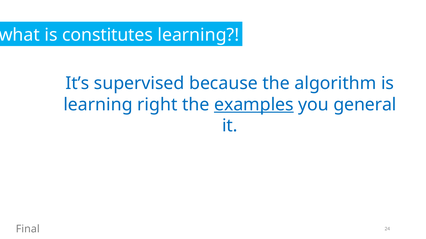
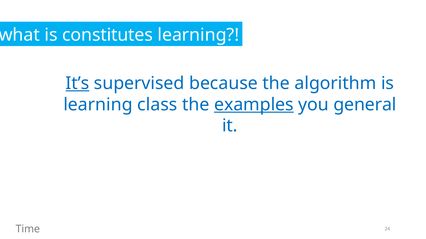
It’s underline: none -> present (77, 83)
right: right -> class (157, 105)
Final: Final -> Time (28, 229)
